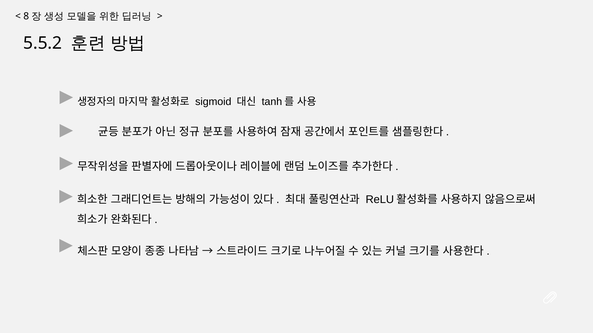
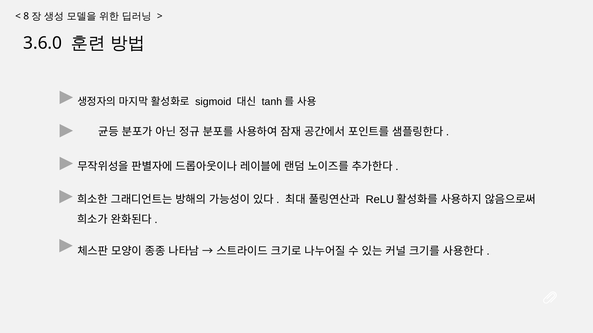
5.5.2: 5.5.2 -> 3.6.0 (43, 43)
